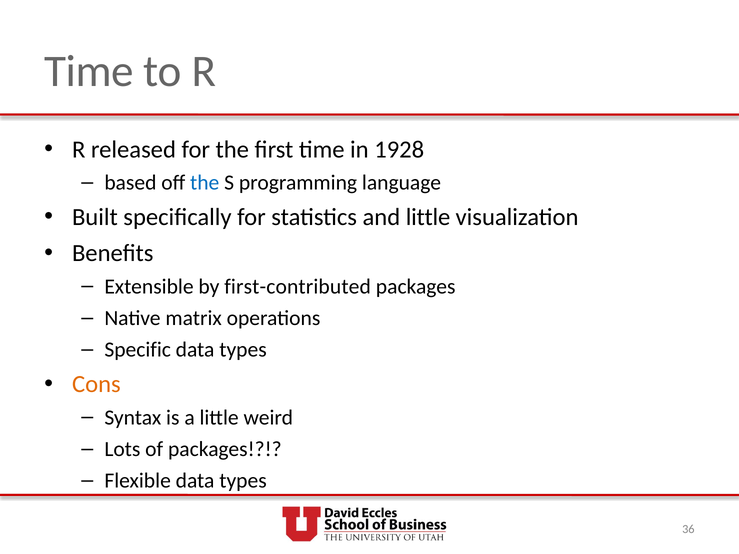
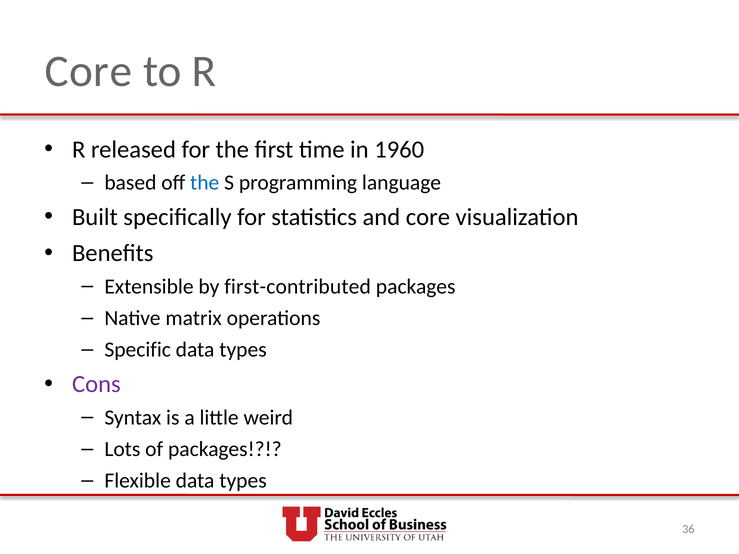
Time: Time -> Core (88, 72)
1928: 1928 -> 1960 (399, 150)
and little: little -> core (428, 217)
Cons colour: orange -> purple (96, 384)
